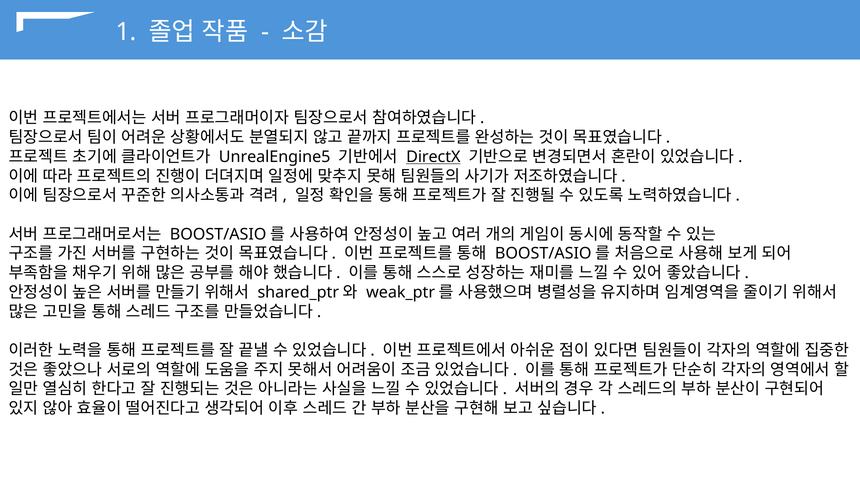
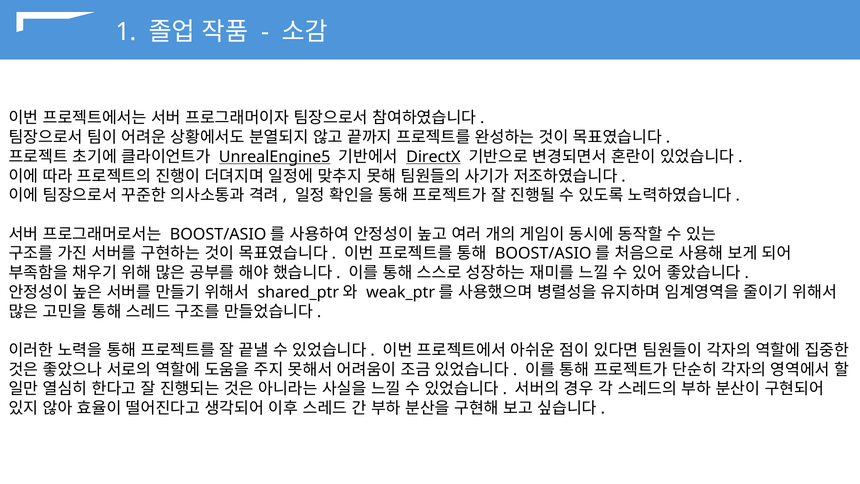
UnrealEngine5 underline: none -> present (275, 157)
